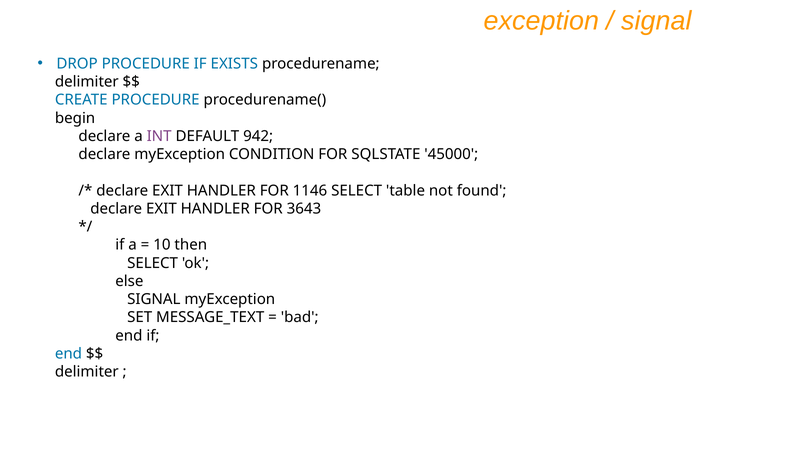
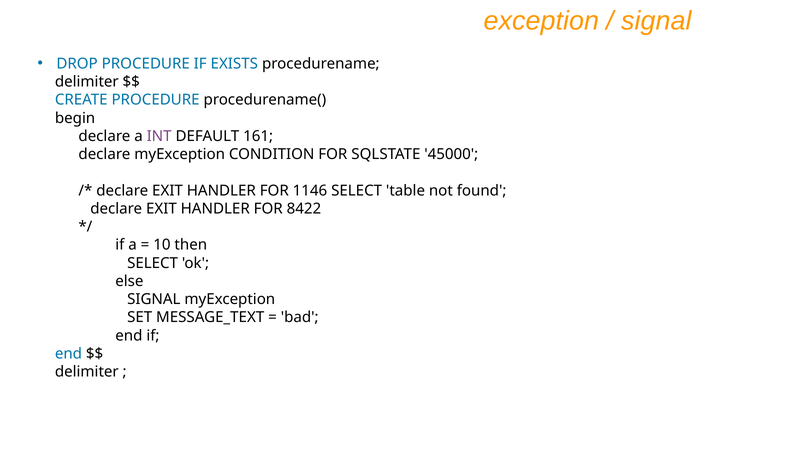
942: 942 -> 161 (258, 136)
3643: 3643 -> 8422 (304, 209)
